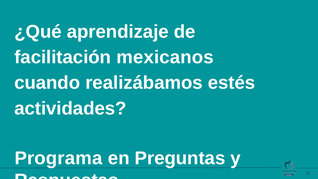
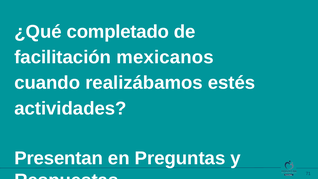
aprendizaje: aprendizaje -> completado (118, 32)
Programa: Programa -> Presentan (59, 158)
